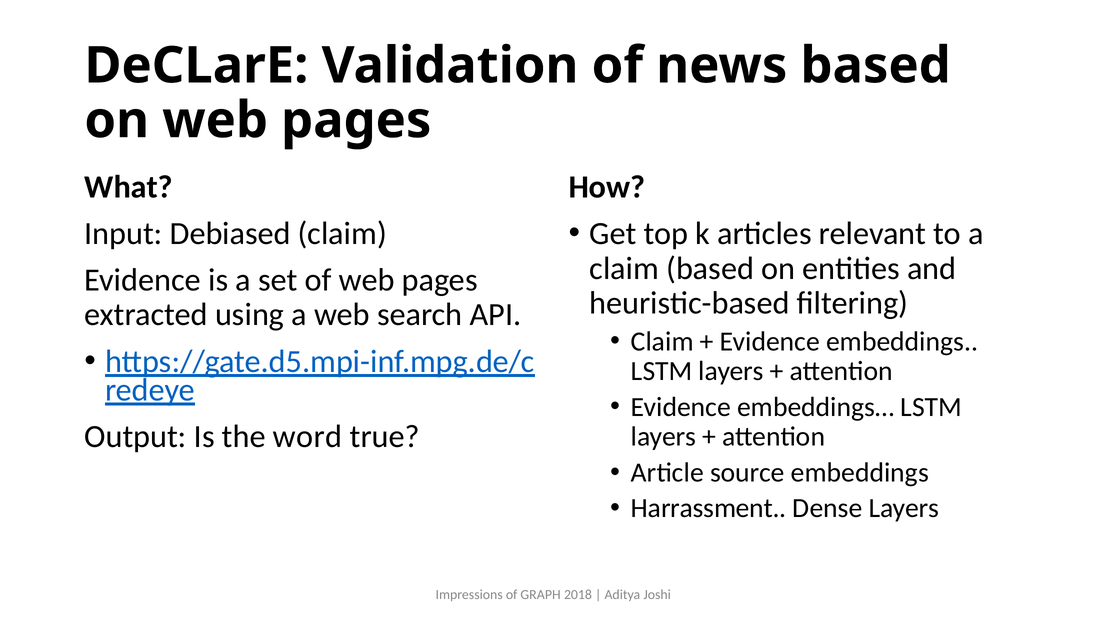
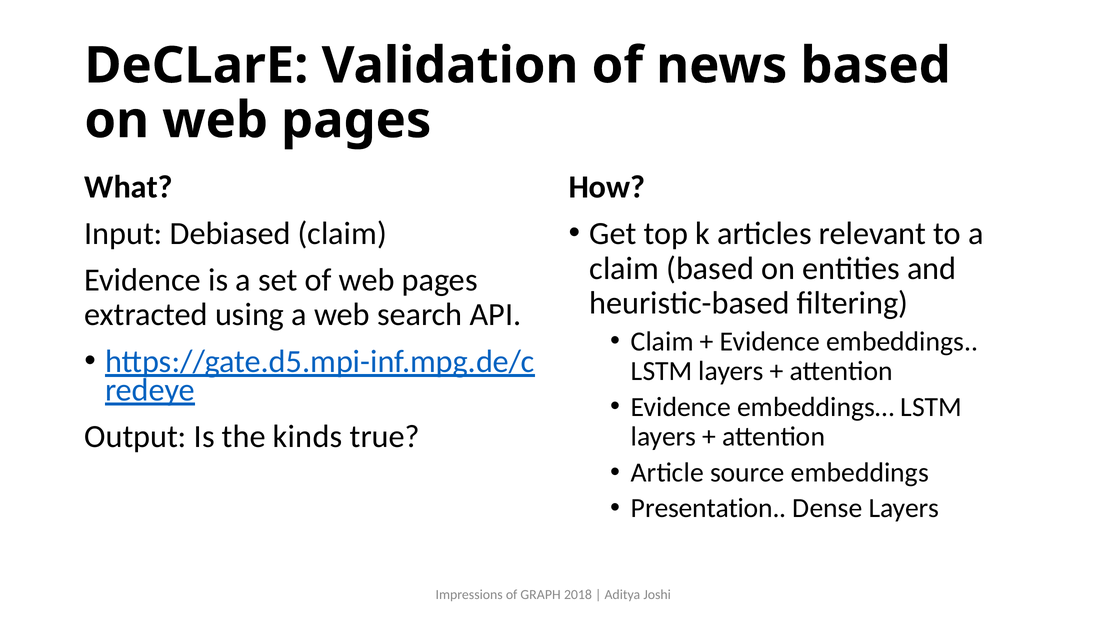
word: word -> kinds (308, 436)
Harrassment: Harrassment -> Presentation (709, 508)
